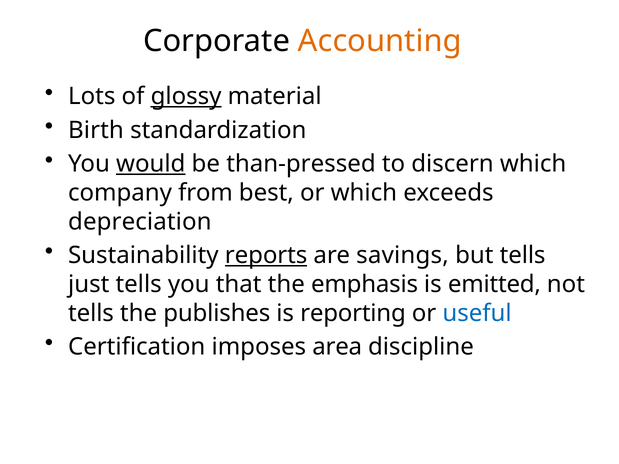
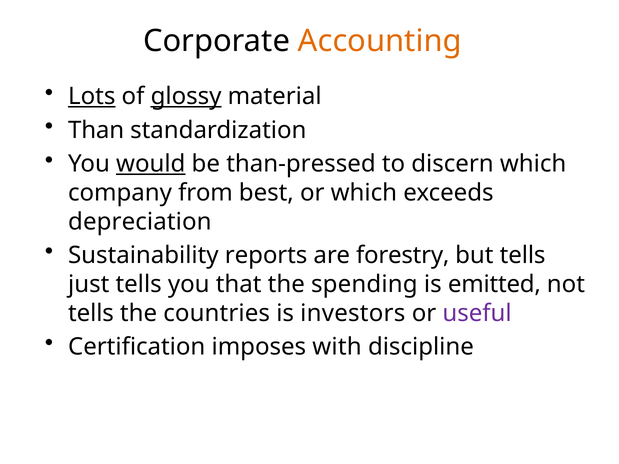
Lots underline: none -> present (92, 97)
Birth: Birth -> Than (96, 130)
reports underline: present -> none (266, 256)
savings: savings -> forestry (403, 256)
emphasis: emphasis -> spending (364, 284)
publishes: publishes -> countries (217, 313)
reporting: reporting -> investors (353, 313)
useful colour: blue -> purple (477, 313)
area: area -> with (337, 347)
